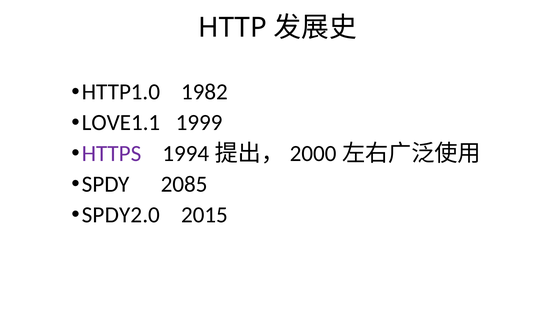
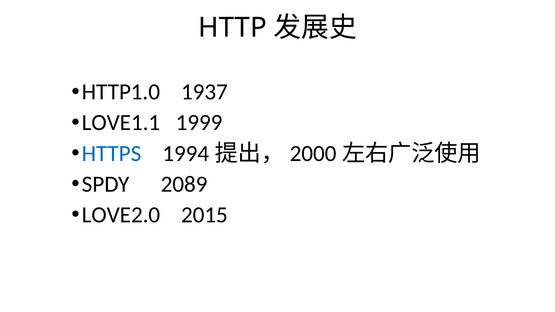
1982: 1982 -> 1937 (204, 92)
HTTPS colour: purple -> blue (112, 154)
2085: 2085 -> 2089 (184, 184)
SPDY2.0: SPDY2.0 -> LOVE2.0 (121, 215)
